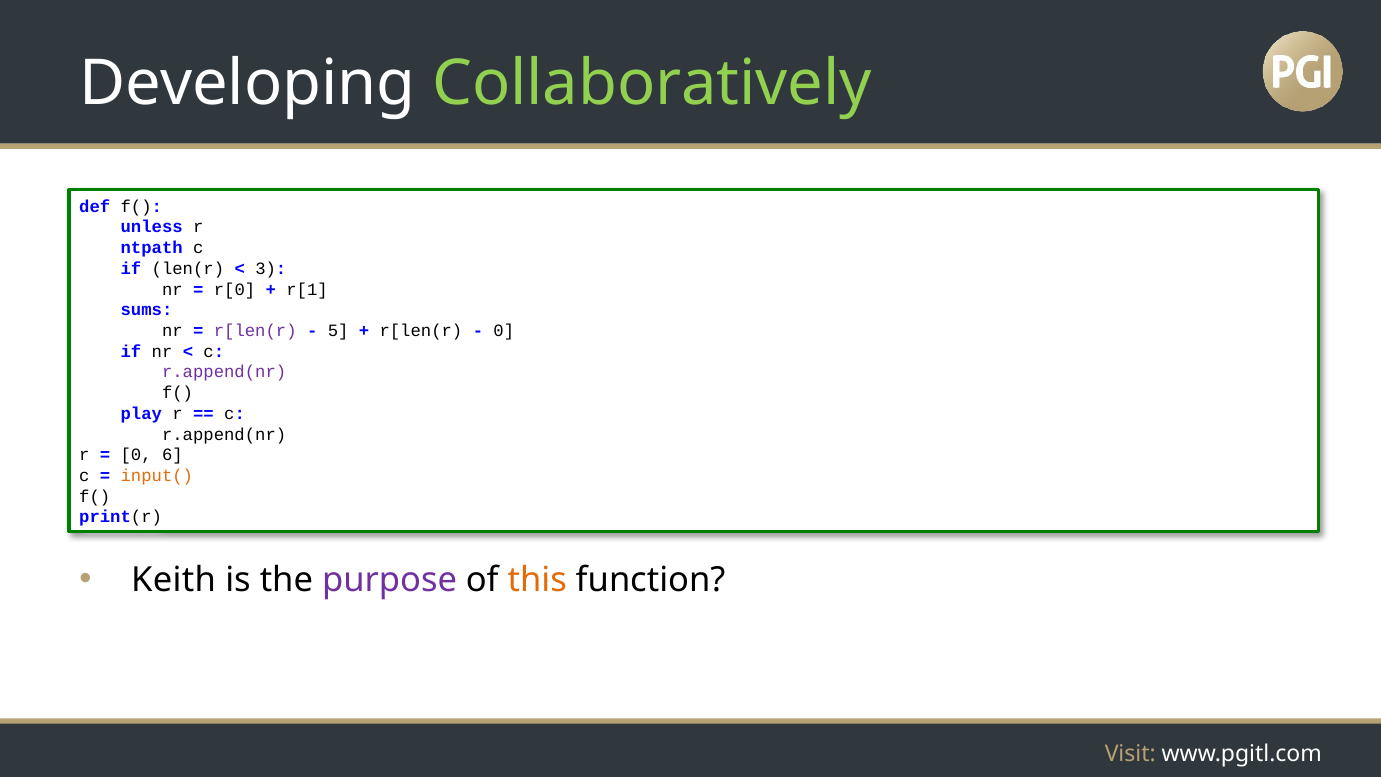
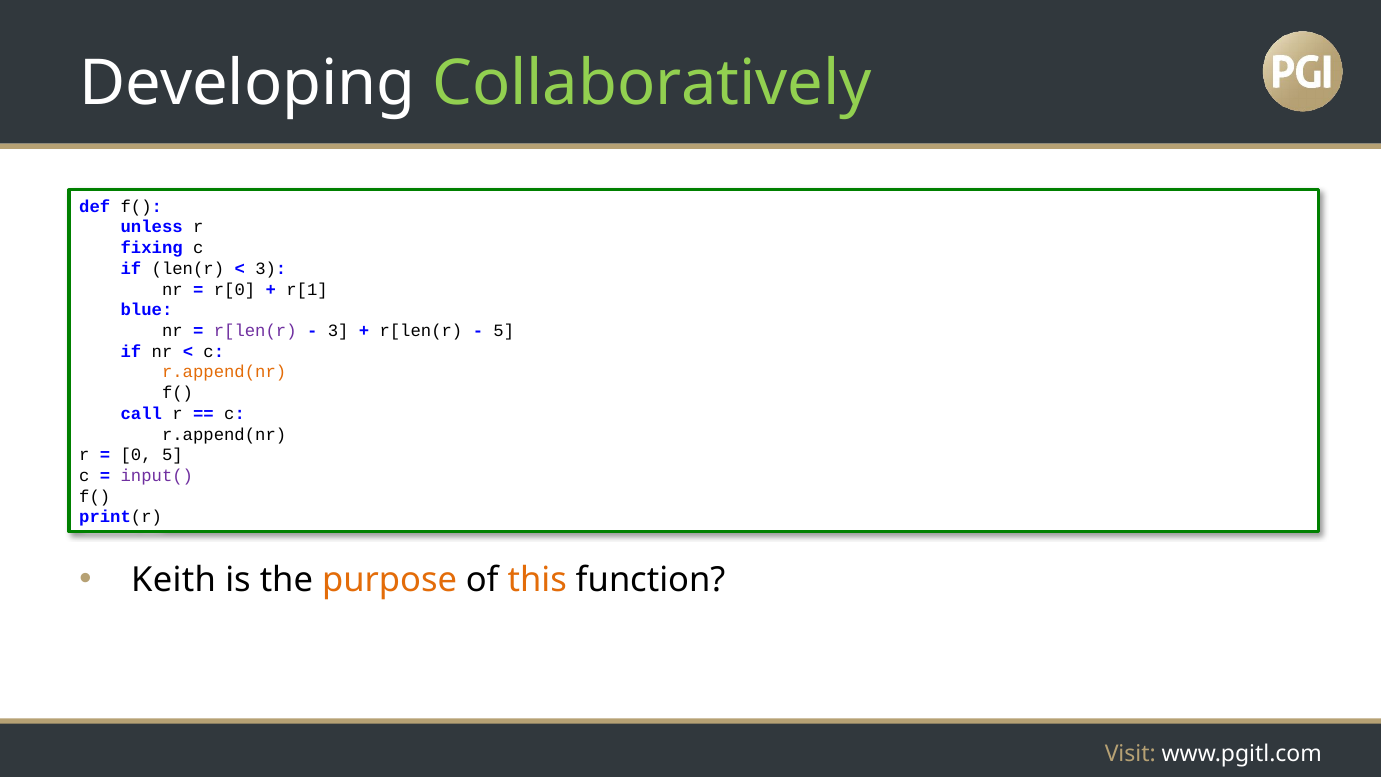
ntpath: ntpath -> fixing (152, 248)
sums: sums -> blue (146, 310)
5: 5 -> 3 (338, 331)
0: 0 -> 5 (504, 331)
r.append(nr colour: purple -> orange (224, 372)
play: play -> call (141, 414)
0 6: 6 -> 5 (172, 455)
input( colour: orange -> purple (157, 476)
purpose colour: purple -> orange (390, 580)
